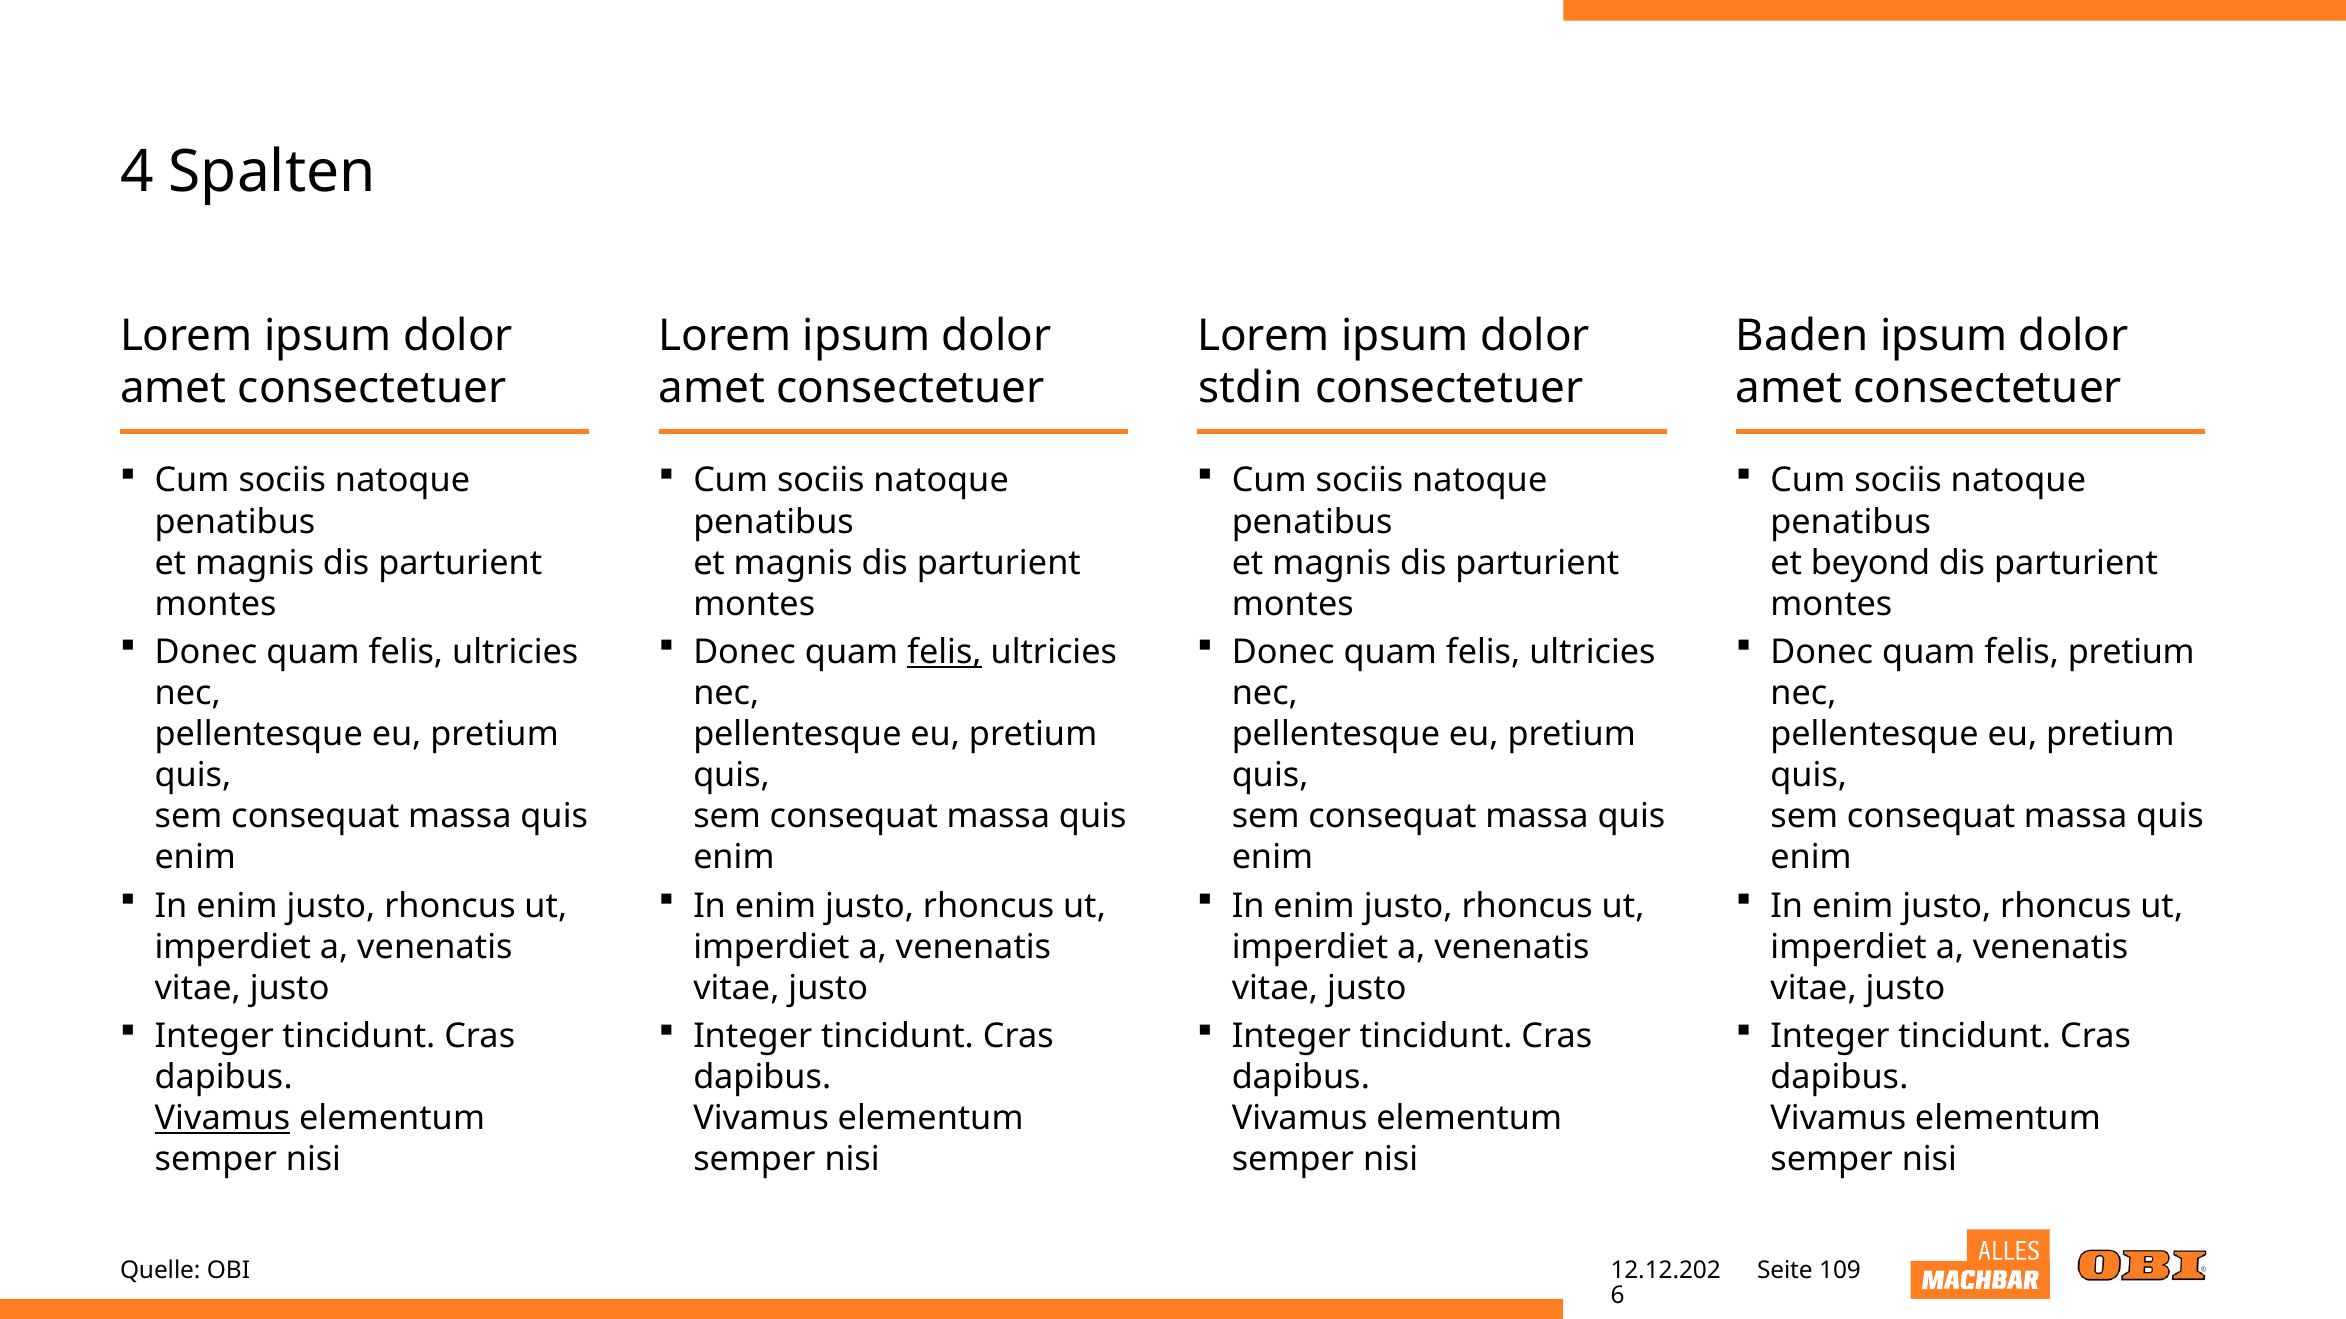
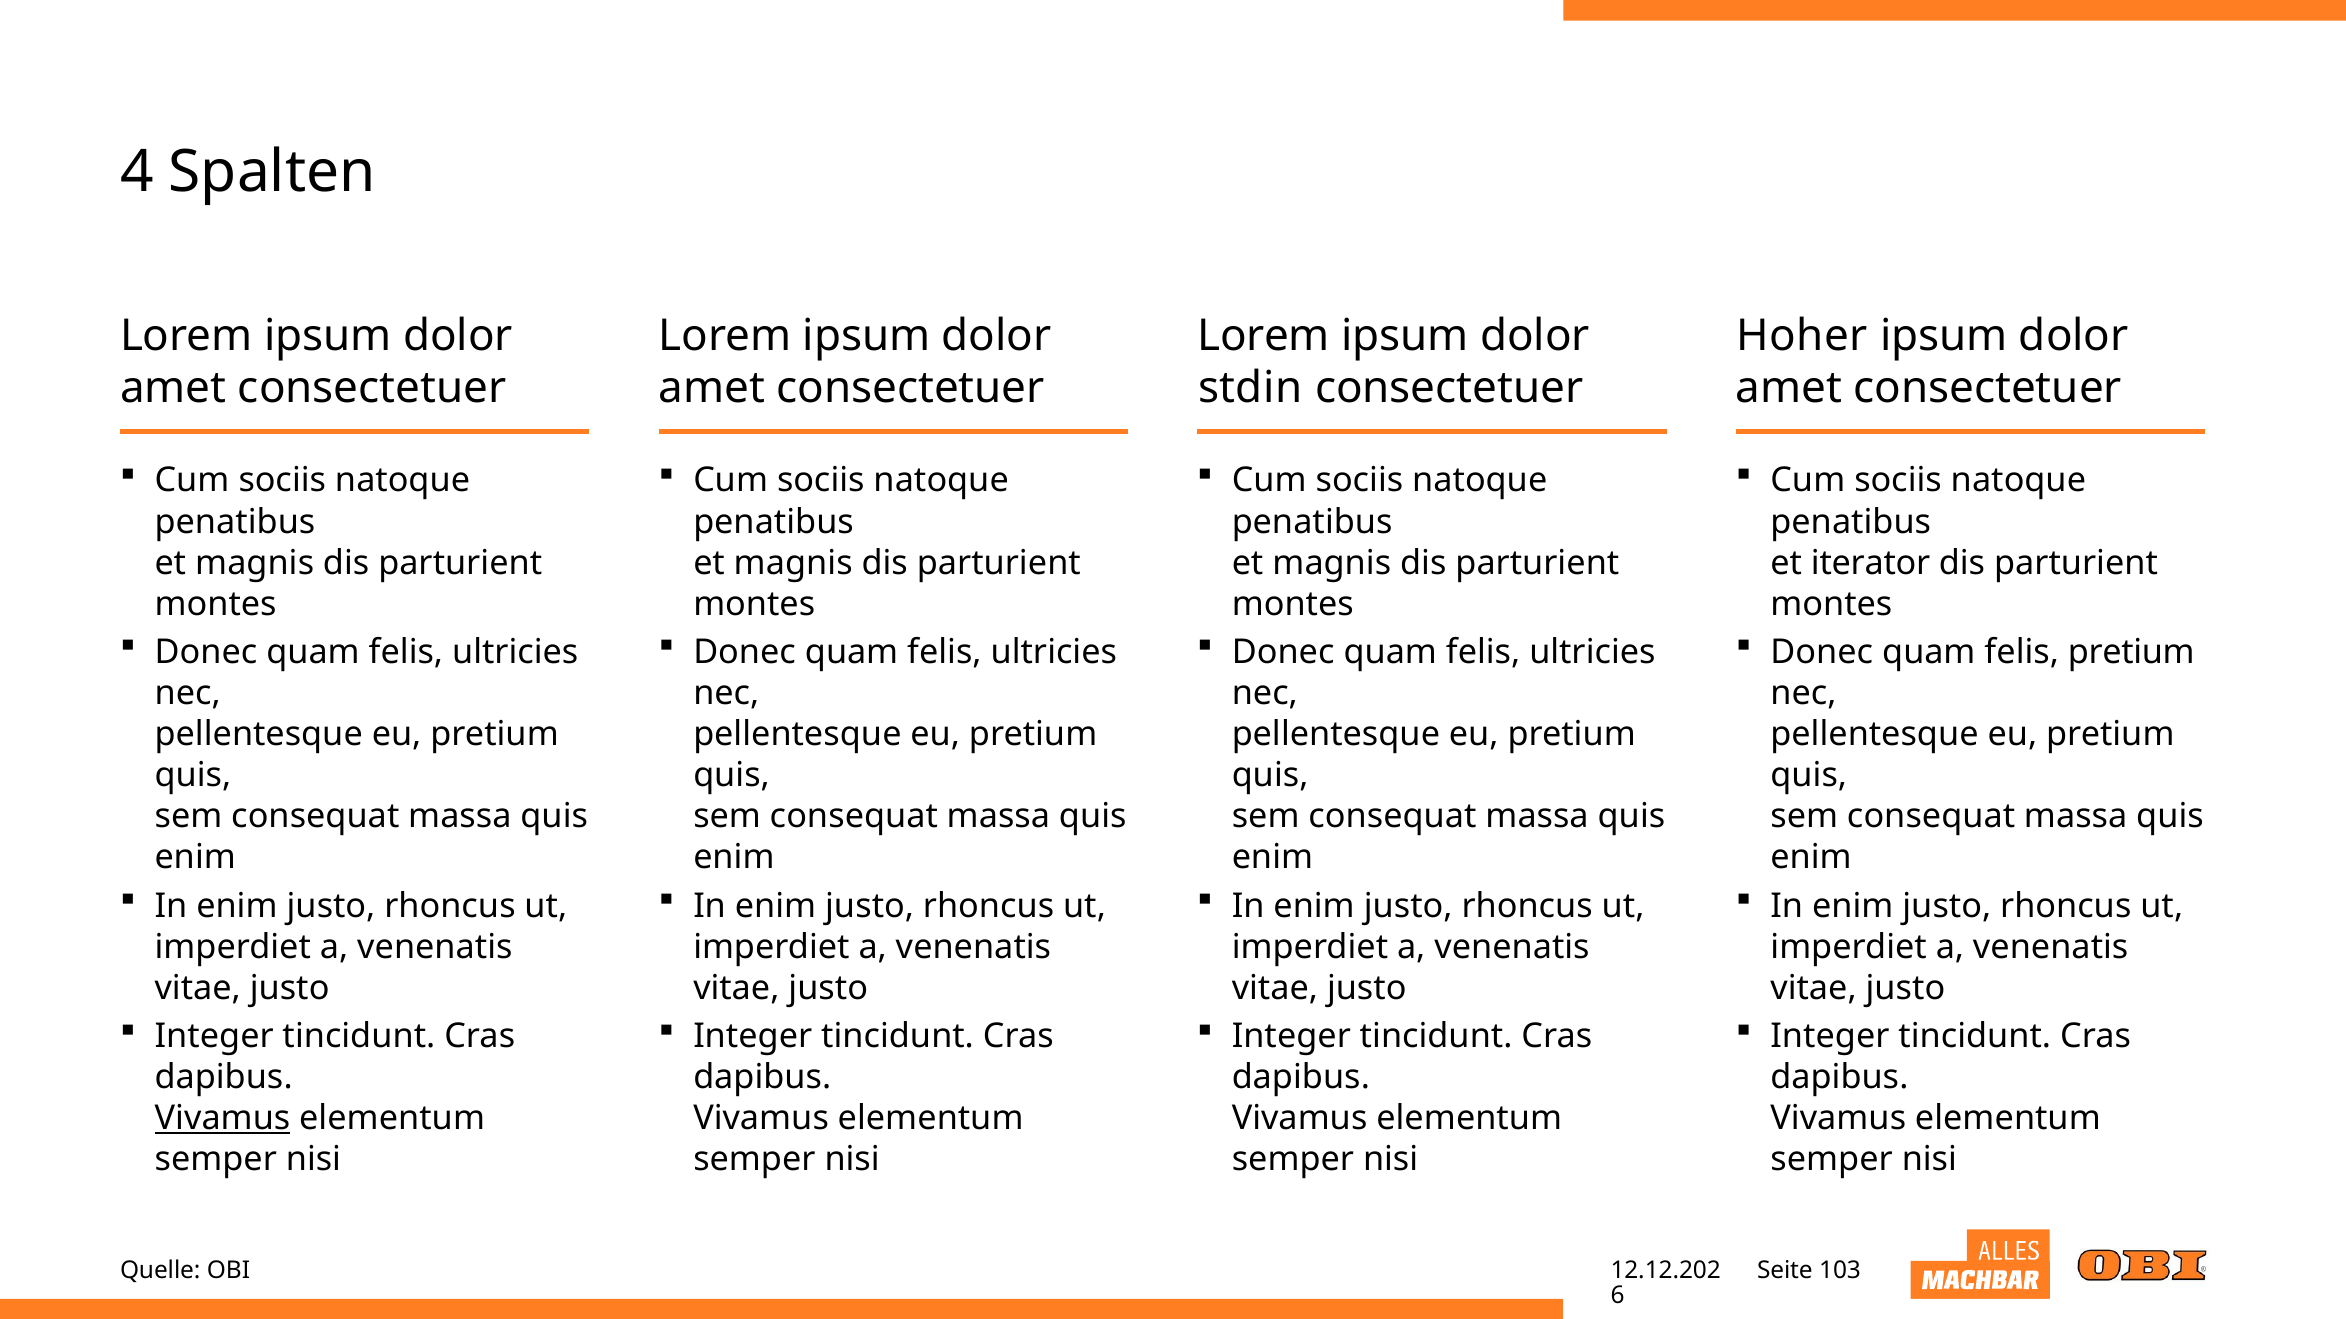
Baden: Baden -> Hoher (1802, 336)
beyond: beyond -> iterator (1871, 563)
felis underline: present -> none (944, 653)
109: 109 -> 103 (1840, 1271)
